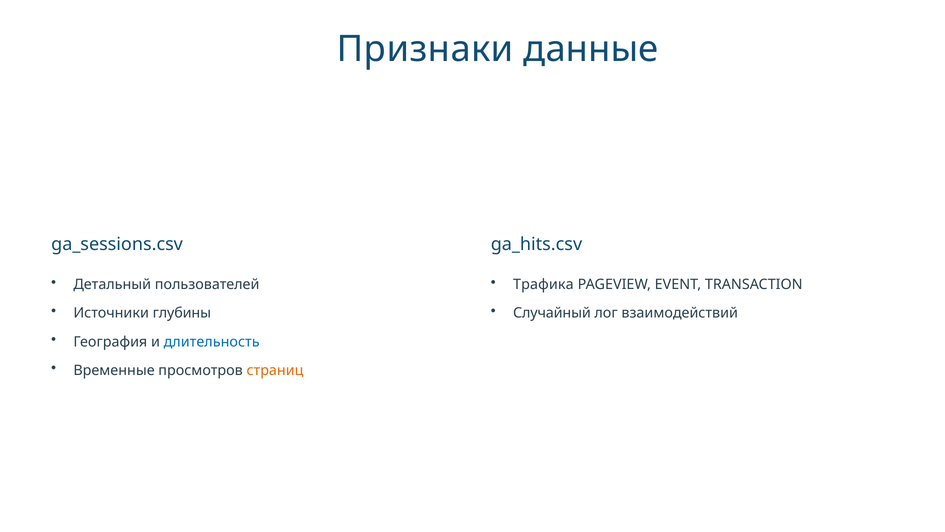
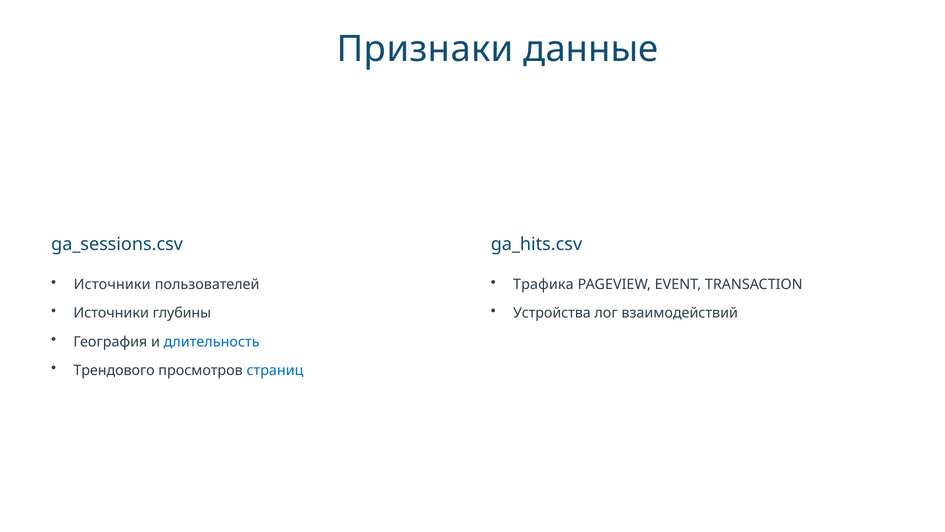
Детальный: Детальный -> Источники (112, 284)
Случайный: Случайный -> Устройства (552, 313)
Временные: Временные -> Трендового (114, 370)
страниц colour: orange -> blue (275, 370)
